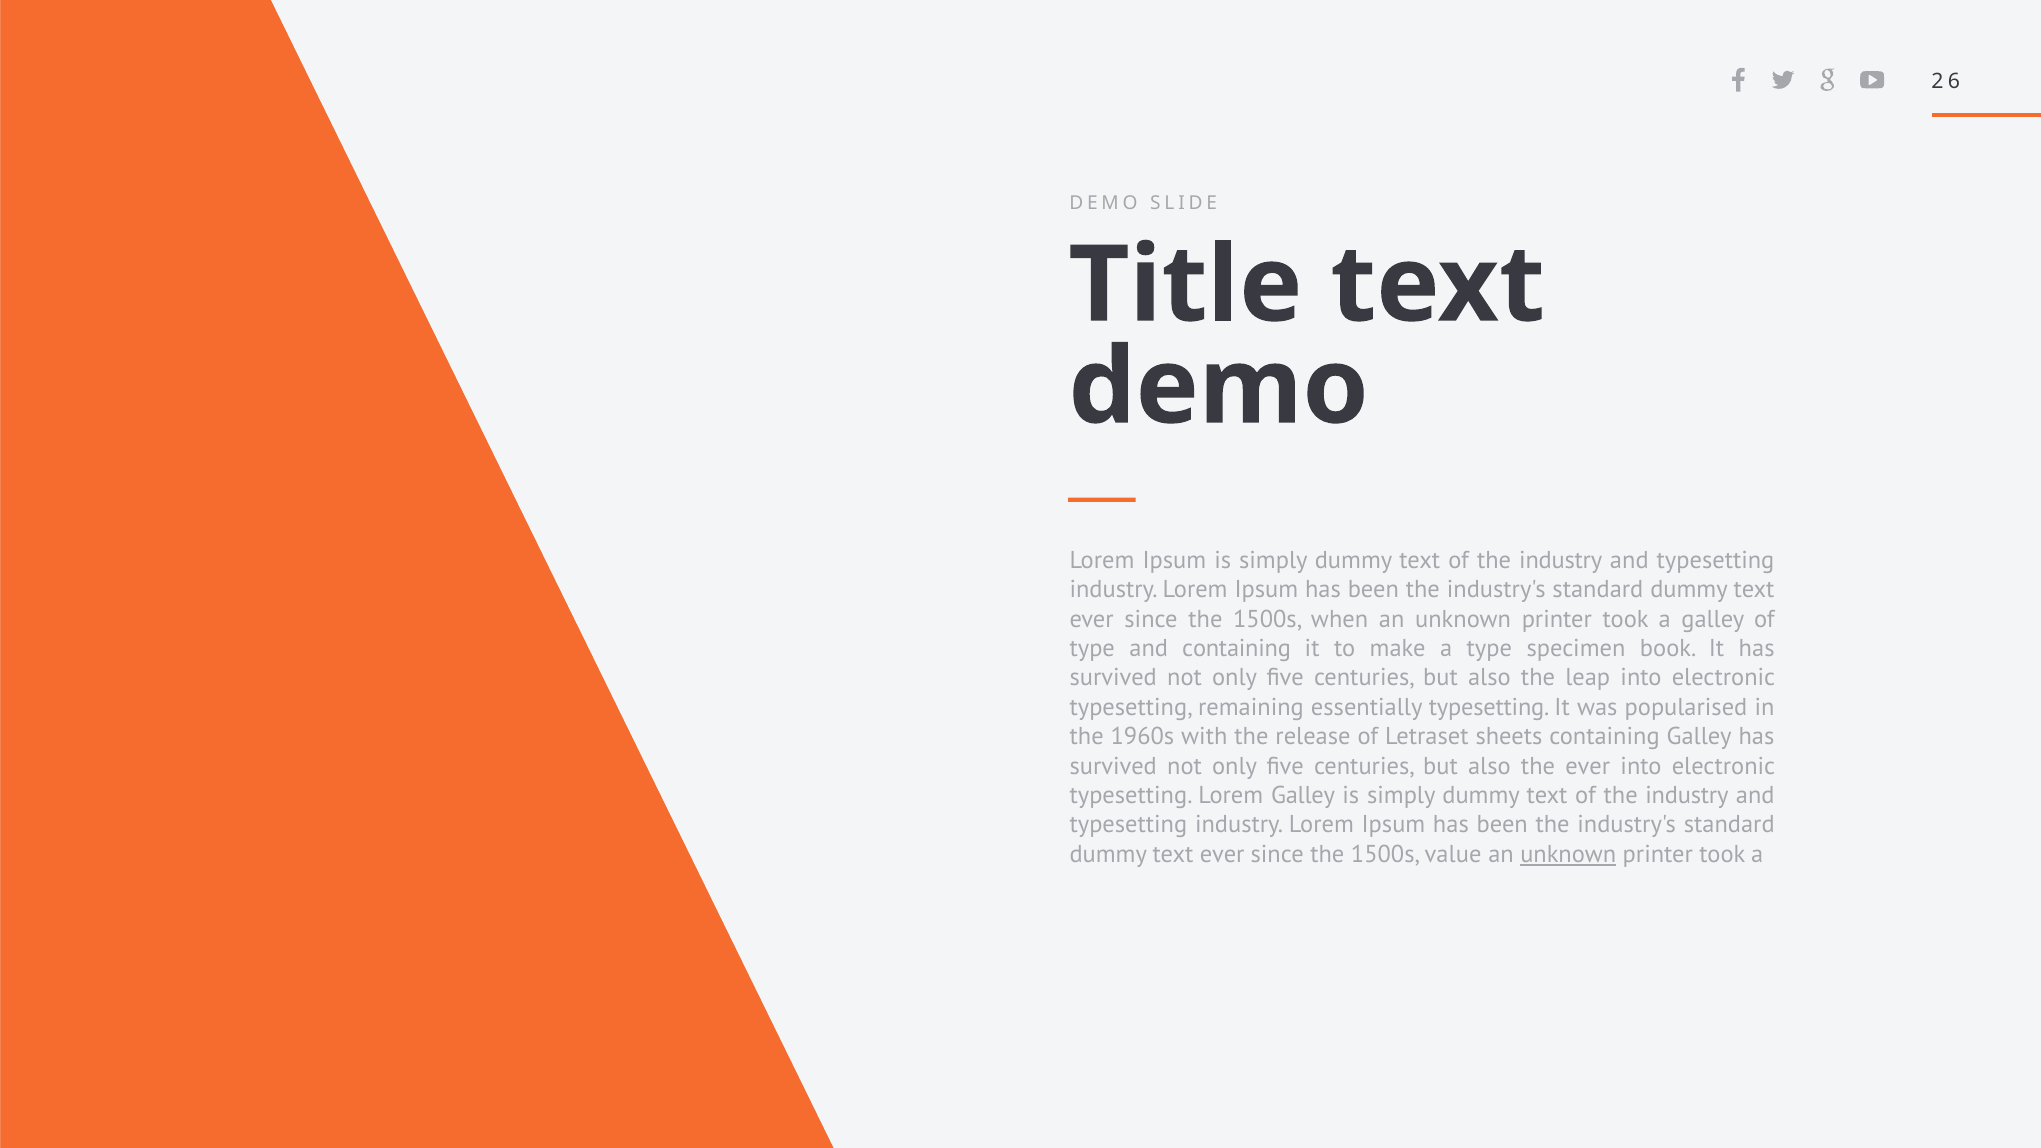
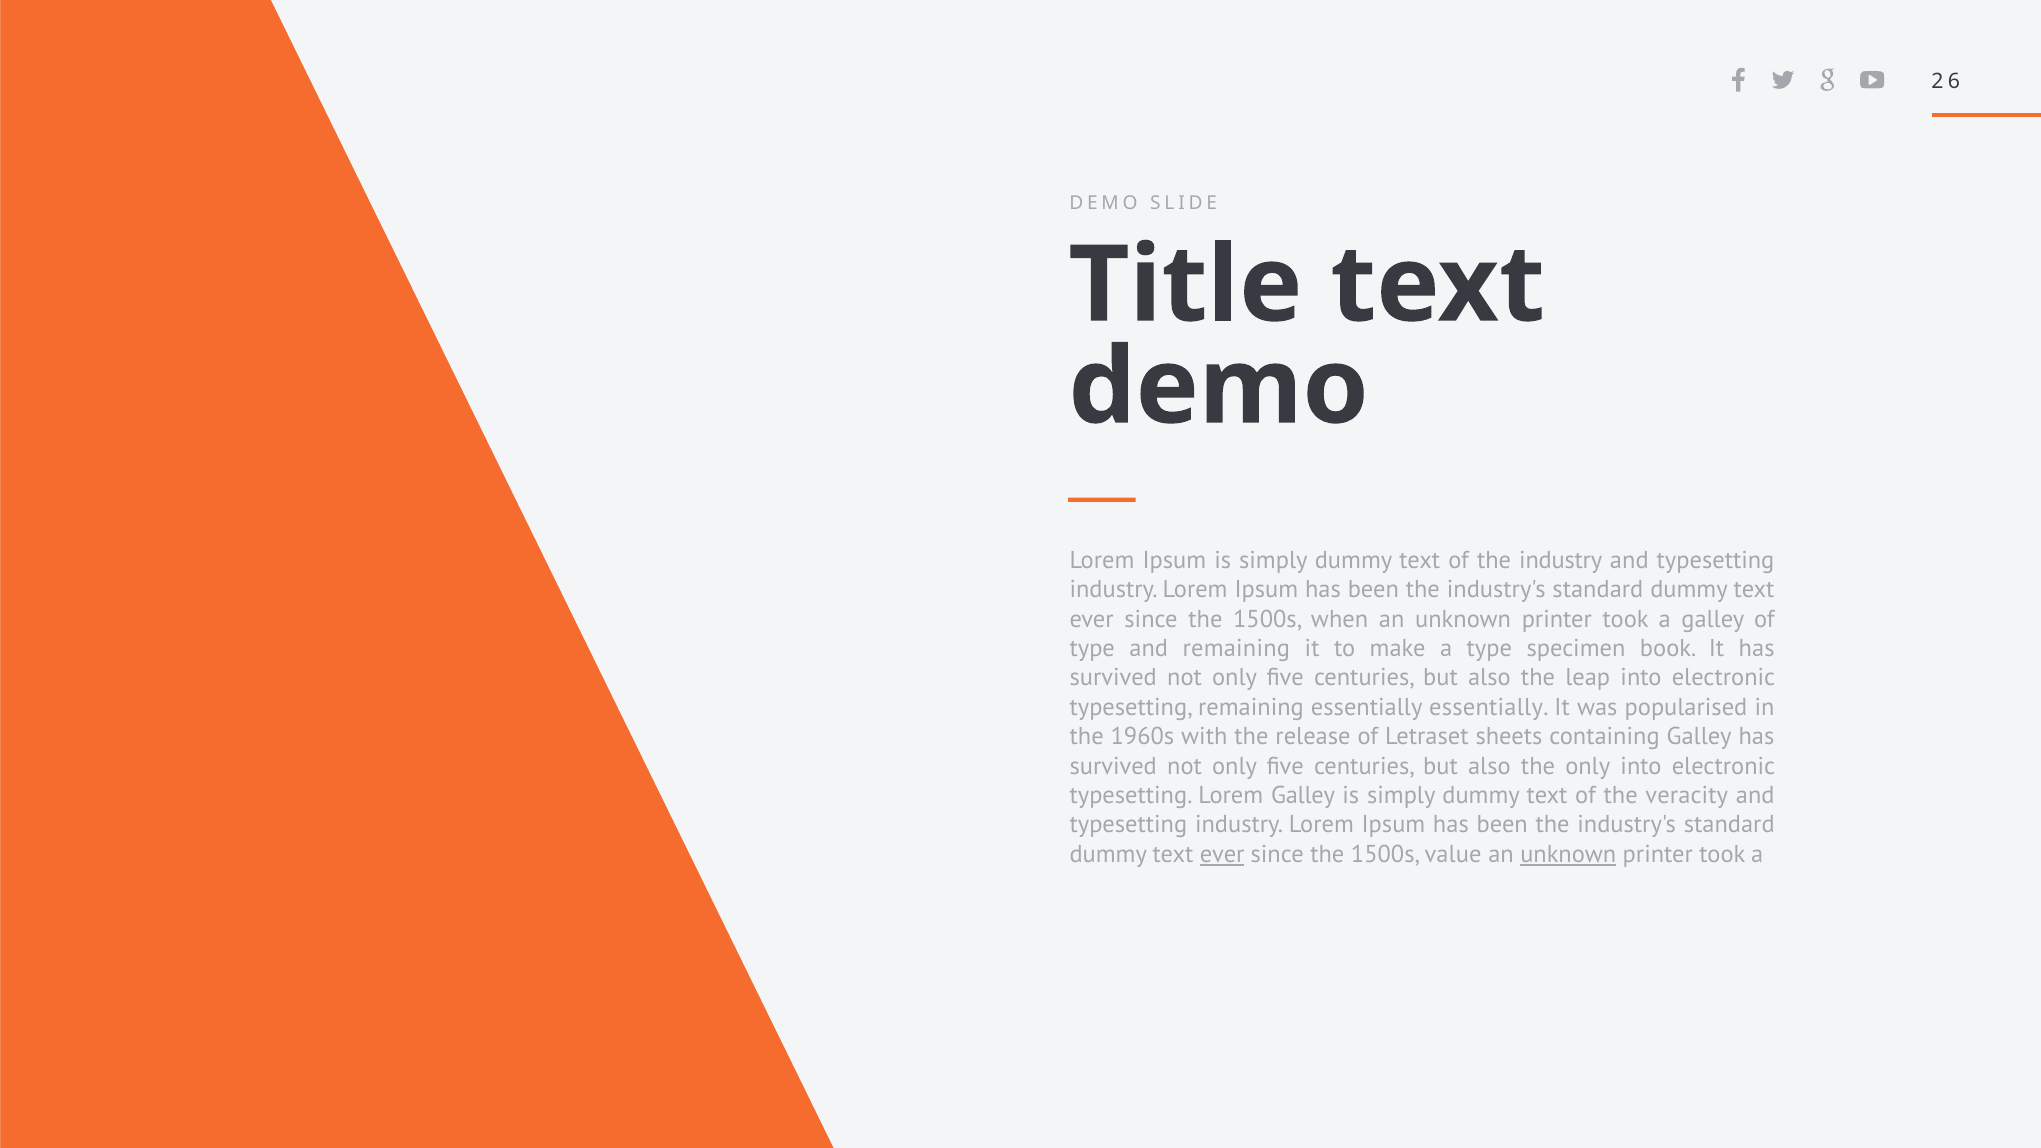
and containing: containing -> remaining (1236, 649)
essentially typesetting: typesetting -> essentially (1489, 707)
the ever: ever -> only (1588, 766)
industry: industry -> veracity (1687, 796)
ever underline: none -> present (1222, 854)
